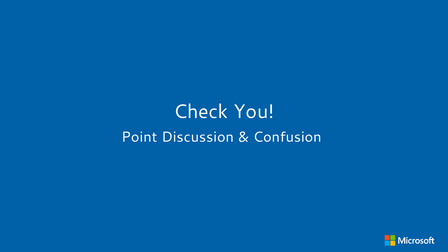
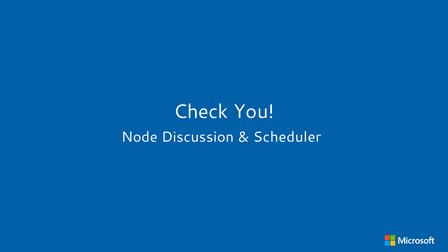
Point: Point -> Node (139, 137)
Confusion: Confusion -> Scheduler (287, 137)
